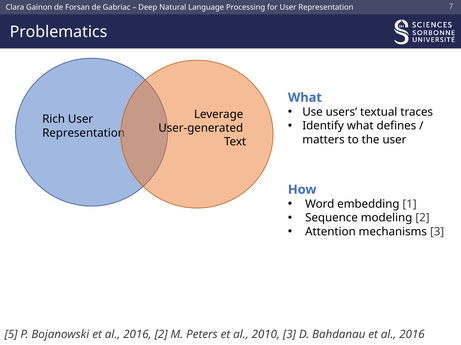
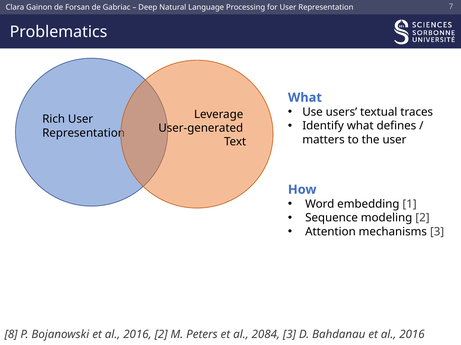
5: 5 -> 8 (11, 335)
2010: 2010 -> 2084 (266, 335)
